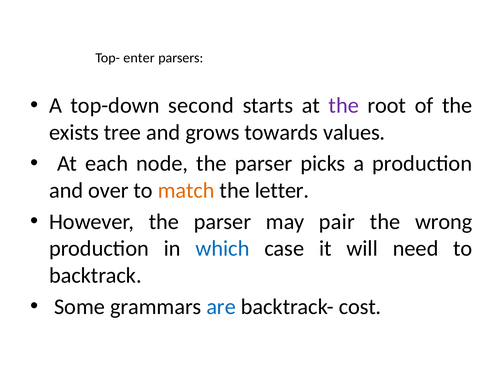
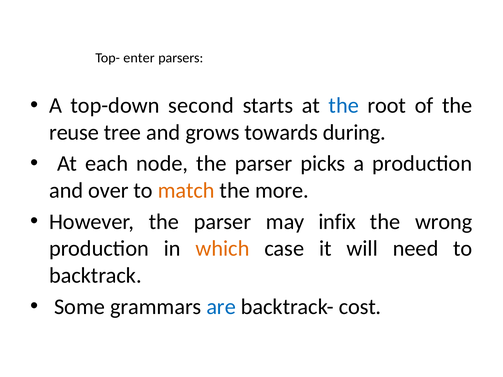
the colour: purple -> blue (344, 106)
exists: exists -> reuse (74, 132)
values: values -> during (354, 132)
letter: letter -> more (282, 191)
pair: pair -> infix (337, 222)
which colour: blue -> orange (222, 249)
